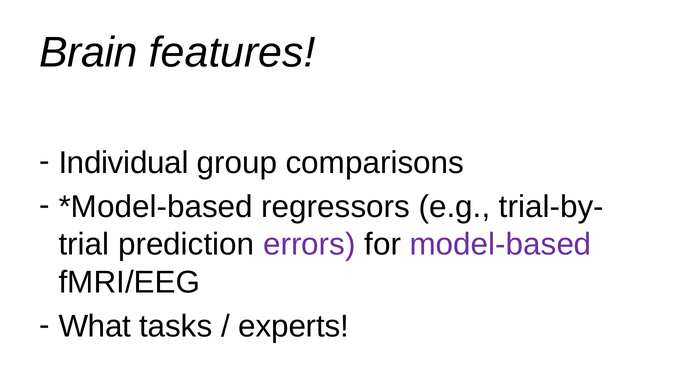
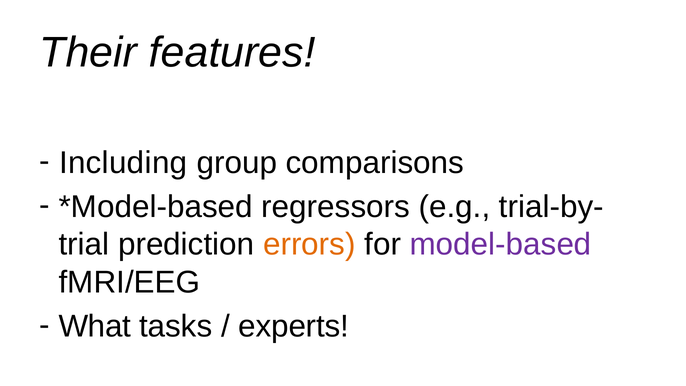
Brain: Brain -> Their (88, 53)
Individual: Individual -> Including (123, 163)
errors colour: purple -> orange (309, 245)
